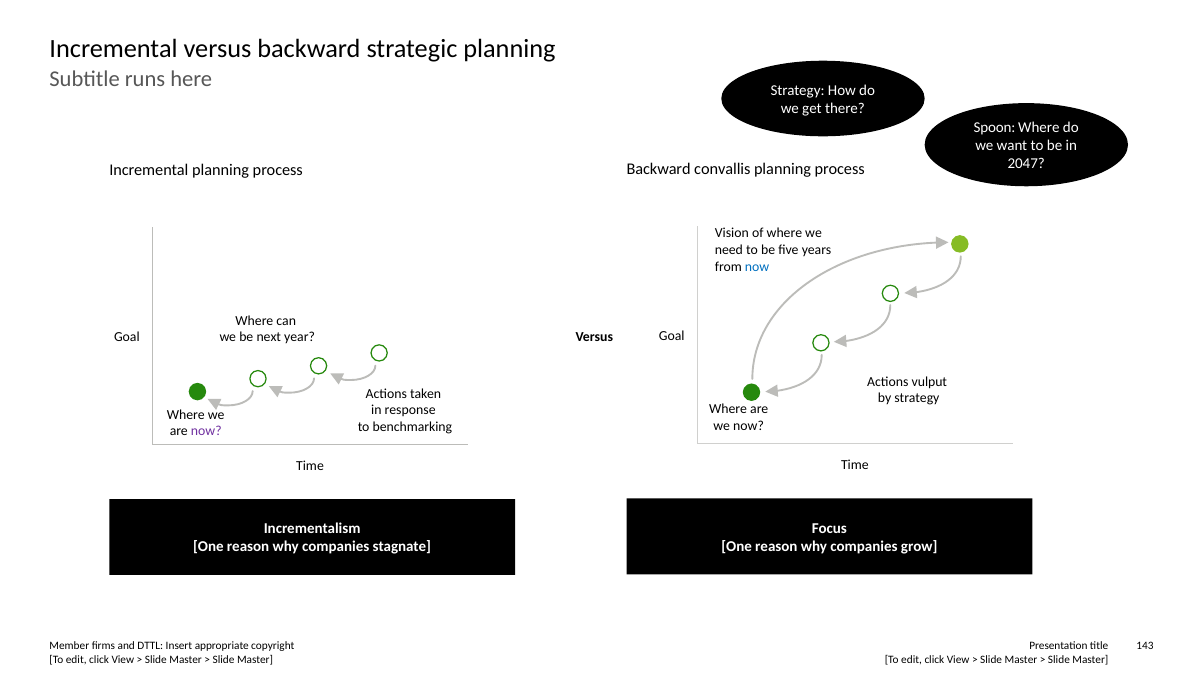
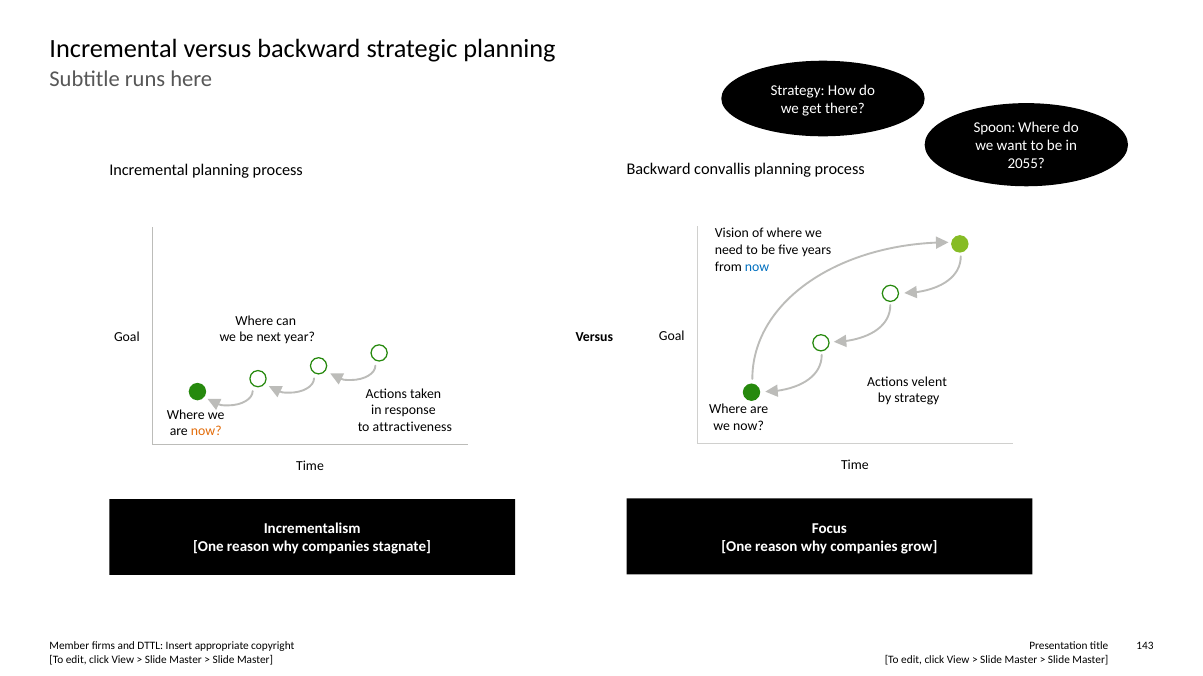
2047: 2047 -> 2055 (1026, 164)
vulput: vulput -> velent (929, 382)
benchmarking: benchmarking -> attractiveness (412, 427)
now colour: purple -> orange (206, 432)
